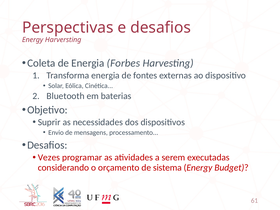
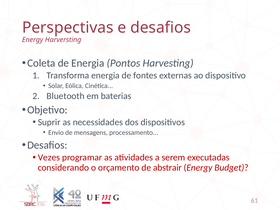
Forbes: Forbes -> Pontos (124, 63)
sistema: sistema -> abstrair (167, 168)
